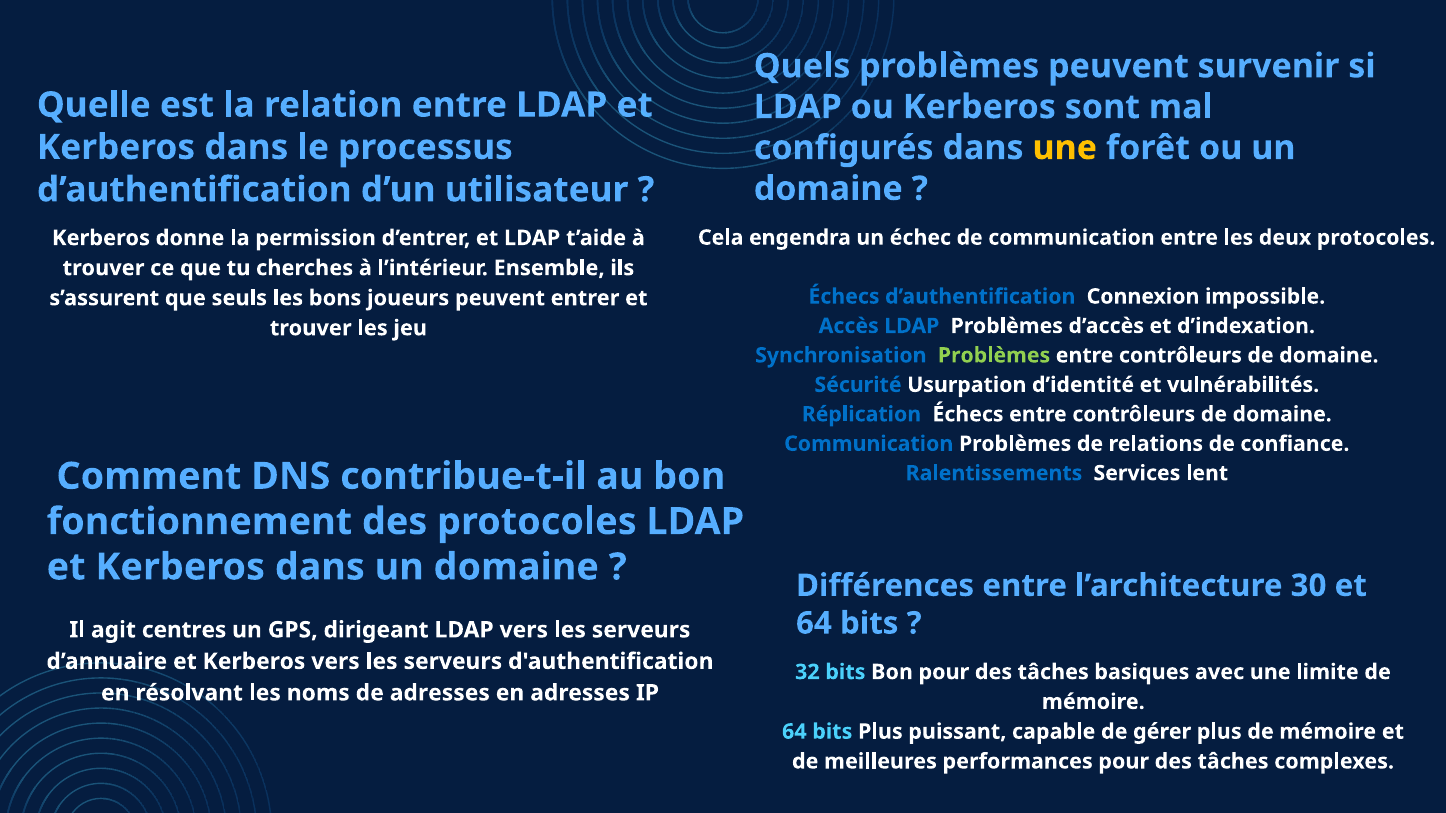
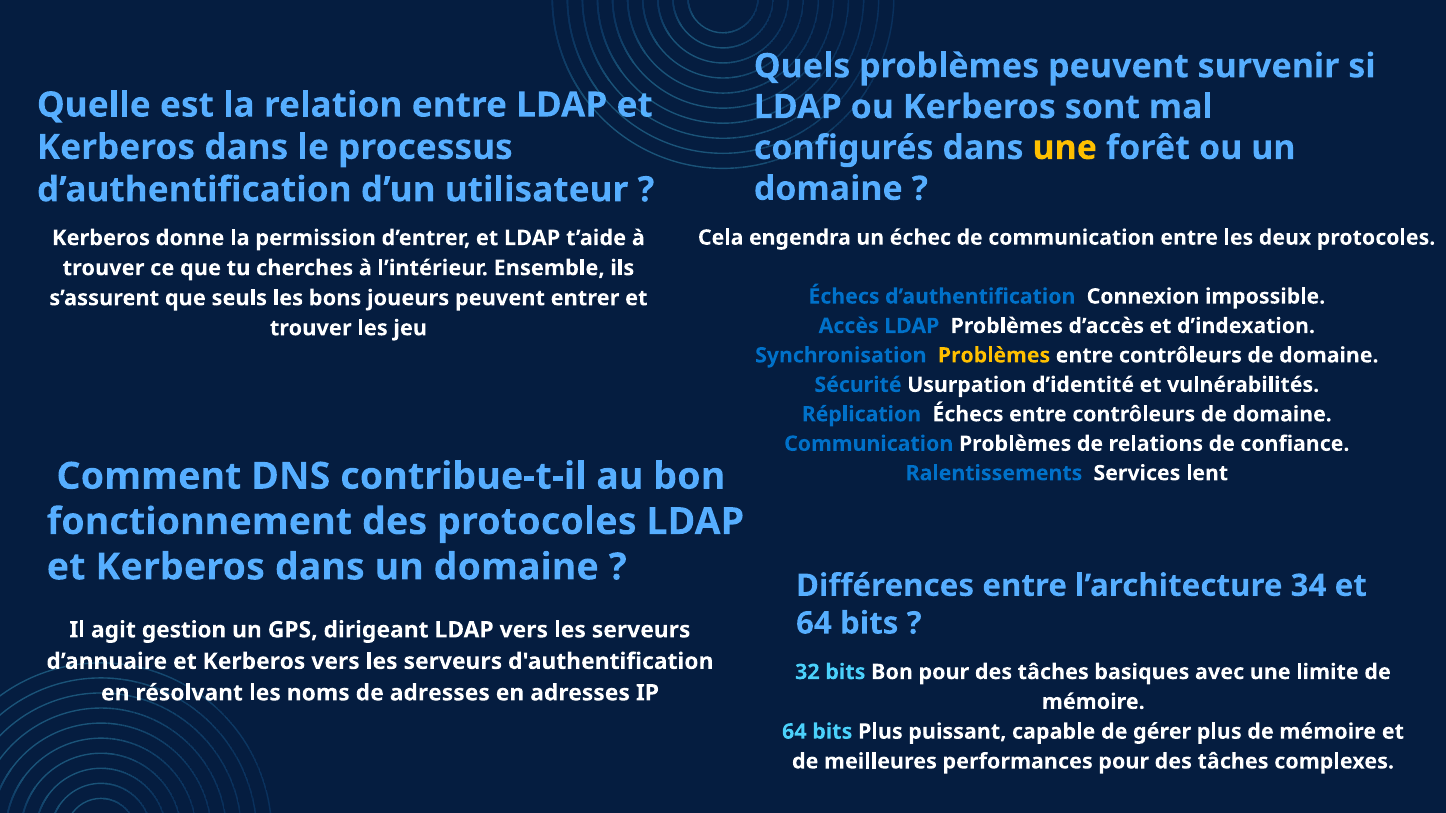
Problèmes colour: light green -> yellow (994, 356)
30: 30 -> 34 (1309, 586)
centres: centres -> gestion (184, 630)
